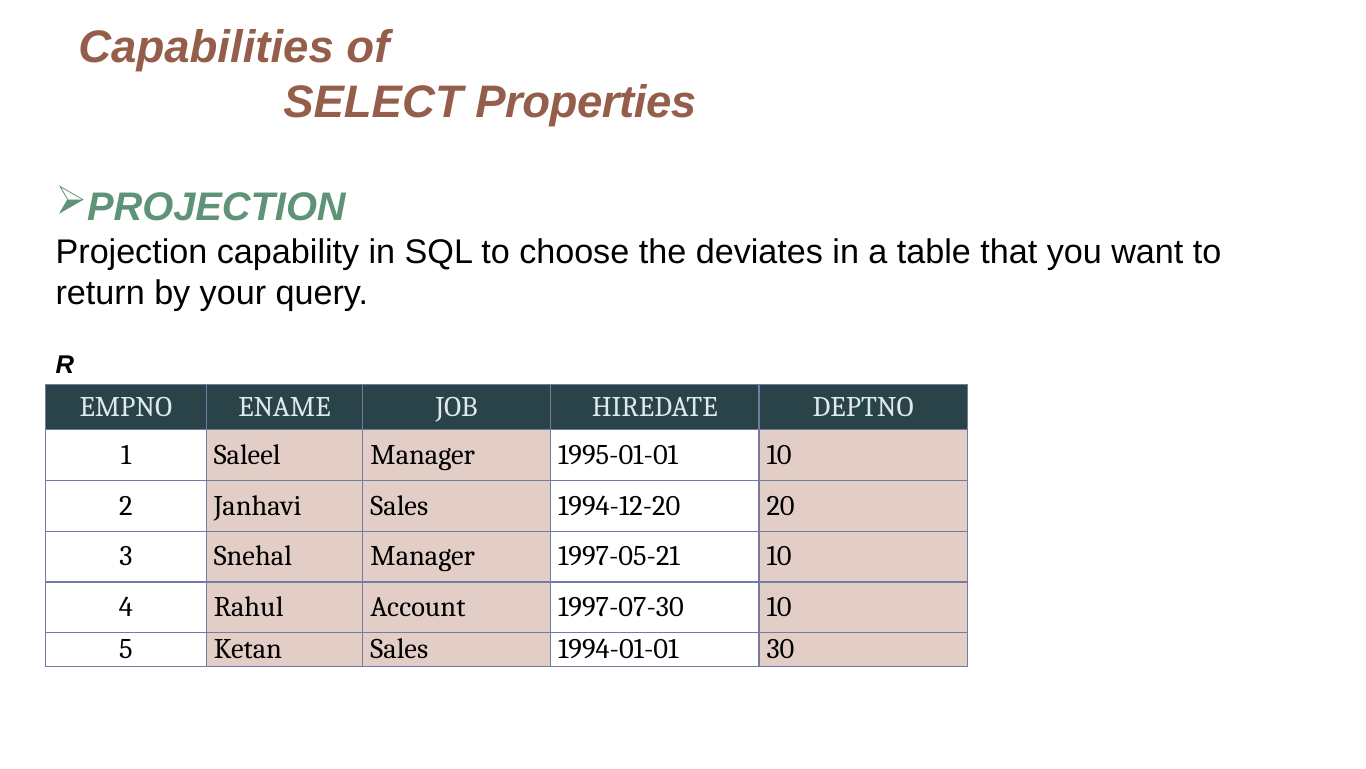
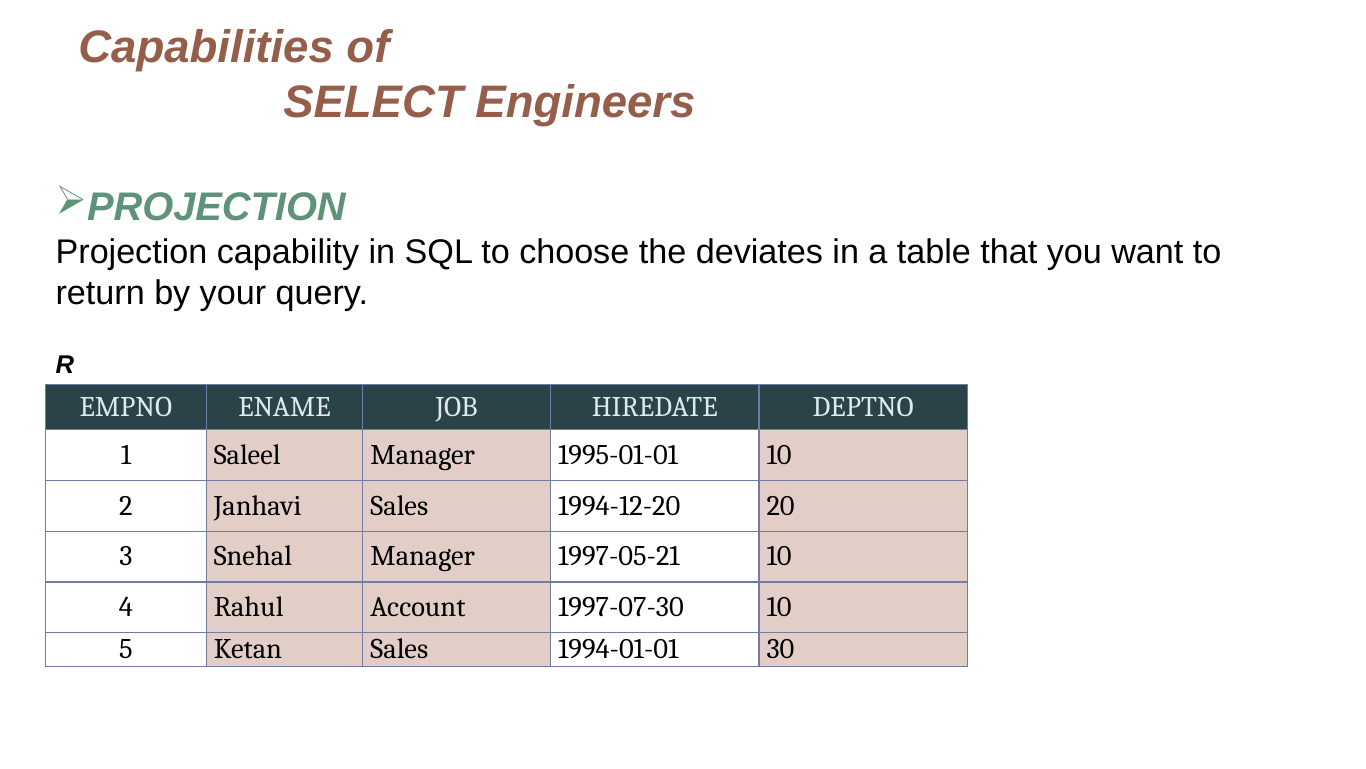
Properties: Properties -> Engineers (585, 102)
